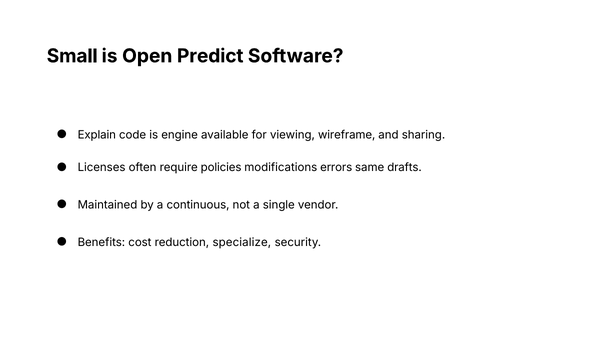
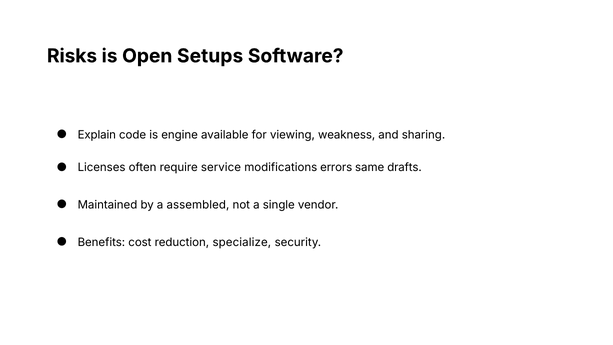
Small: Small -> Risks (72, 56)
Predict: Predict -> Setups (210, 56)
wireframe: wireframe -> weakness (347, 135)
policies: policies -> service (221, 168)
continuous: continuous -> assembled (198, 205)
